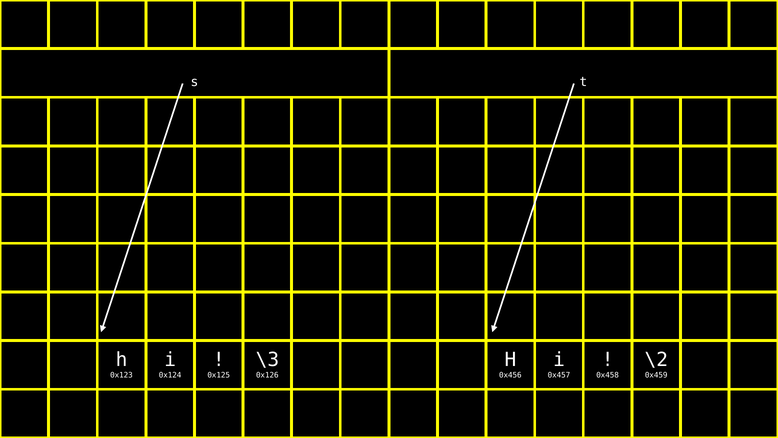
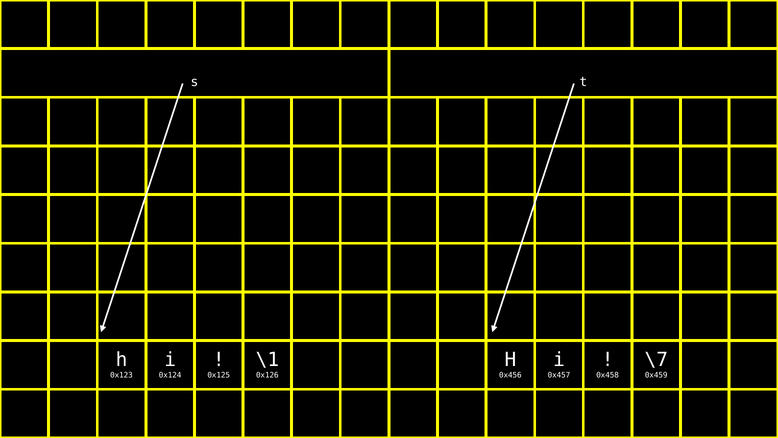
\3: \3 -> \1 (267, 360)
\2: \2 -> \7 (656, 360)
